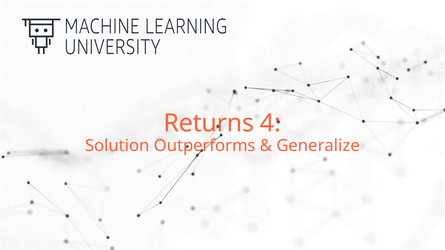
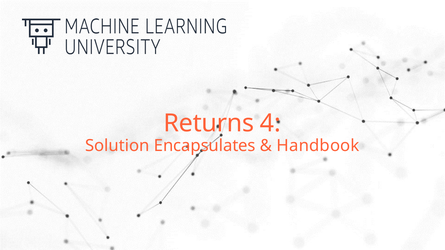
Outperforms: Outperforms -> Encapsulates (205, 146)
Generalize: Generalize -> Handbook (318, 146)
